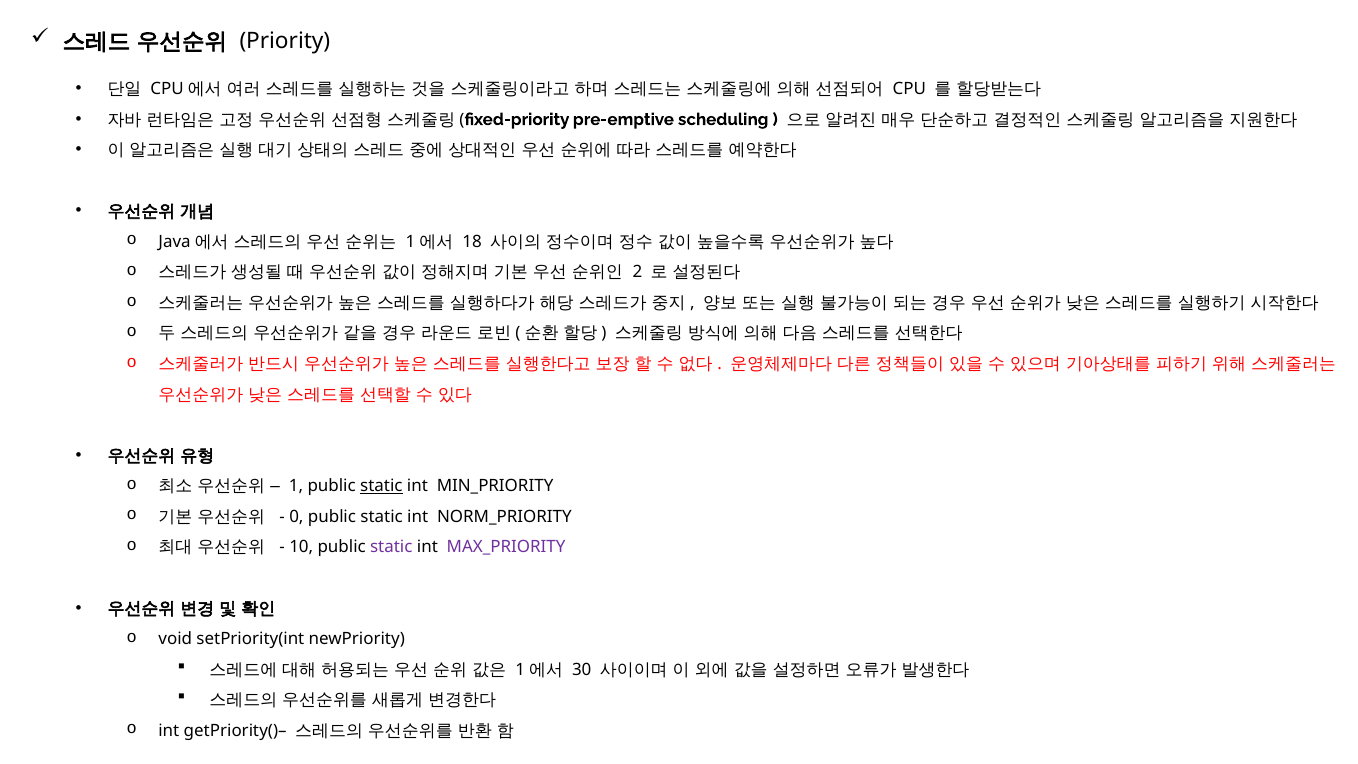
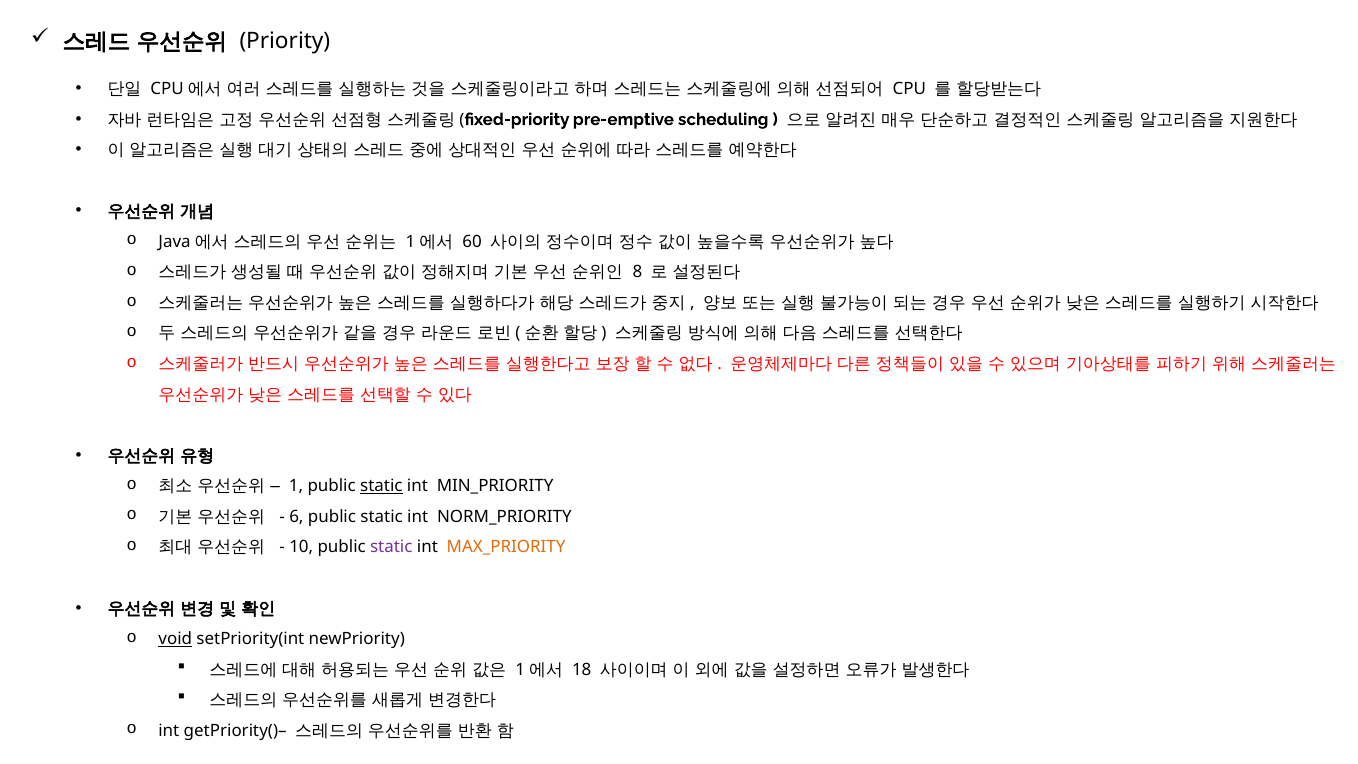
18: 18 -> 60 (472, 242)
2: 2 -> 8 (637, 272)
0: 0 -> 6 (296, 517)
MAX_PRIORITY colour: purple -> orange (506, 547)
void underline: none -> present (175, 639)
30: 30 -> 18 (582, 669)
